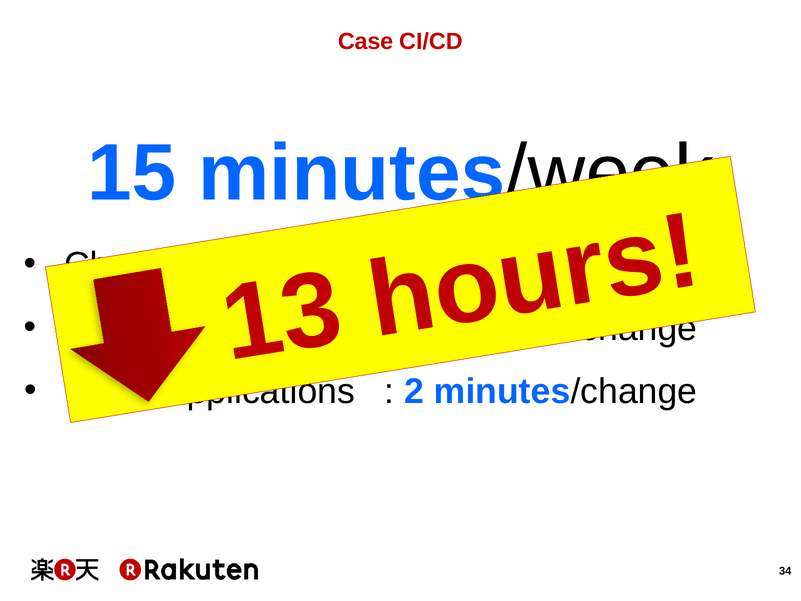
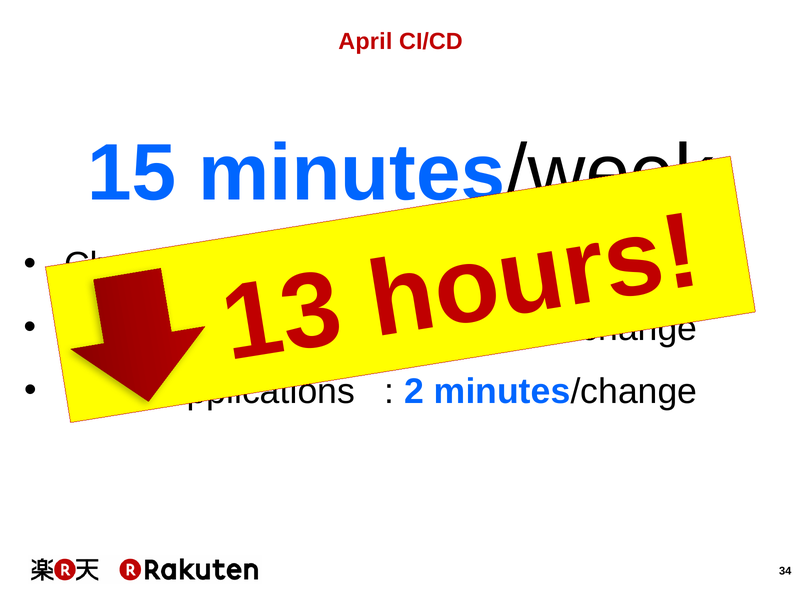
Case: Case -> April (365, 42)
